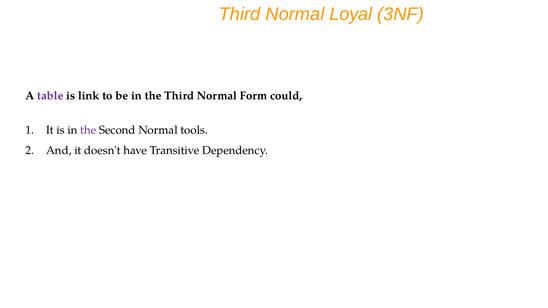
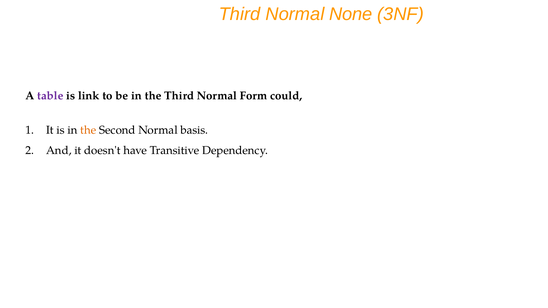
Loyal: Loyal -> None (351, 14)
the colour: purple -> orange (88, 130)
tools: tools -> basis (194, 130)
